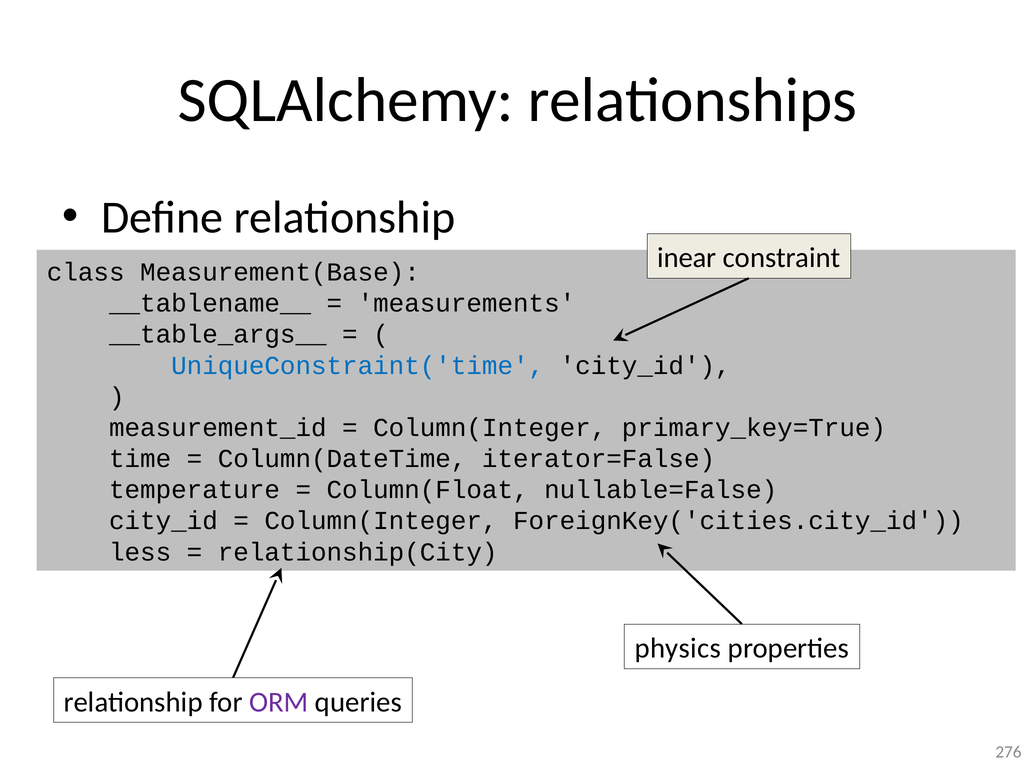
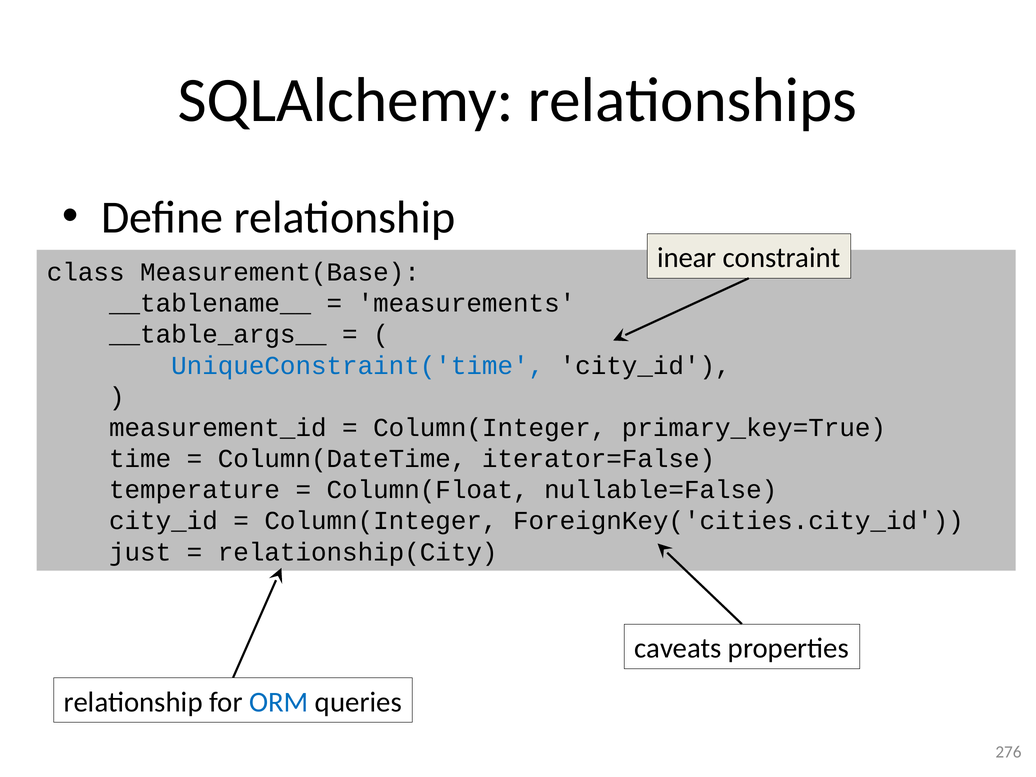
less: less -> just (140, 552)
physics: physics -> caveats (678, 648)
ORM colour: purple -> blue (279, 702)
